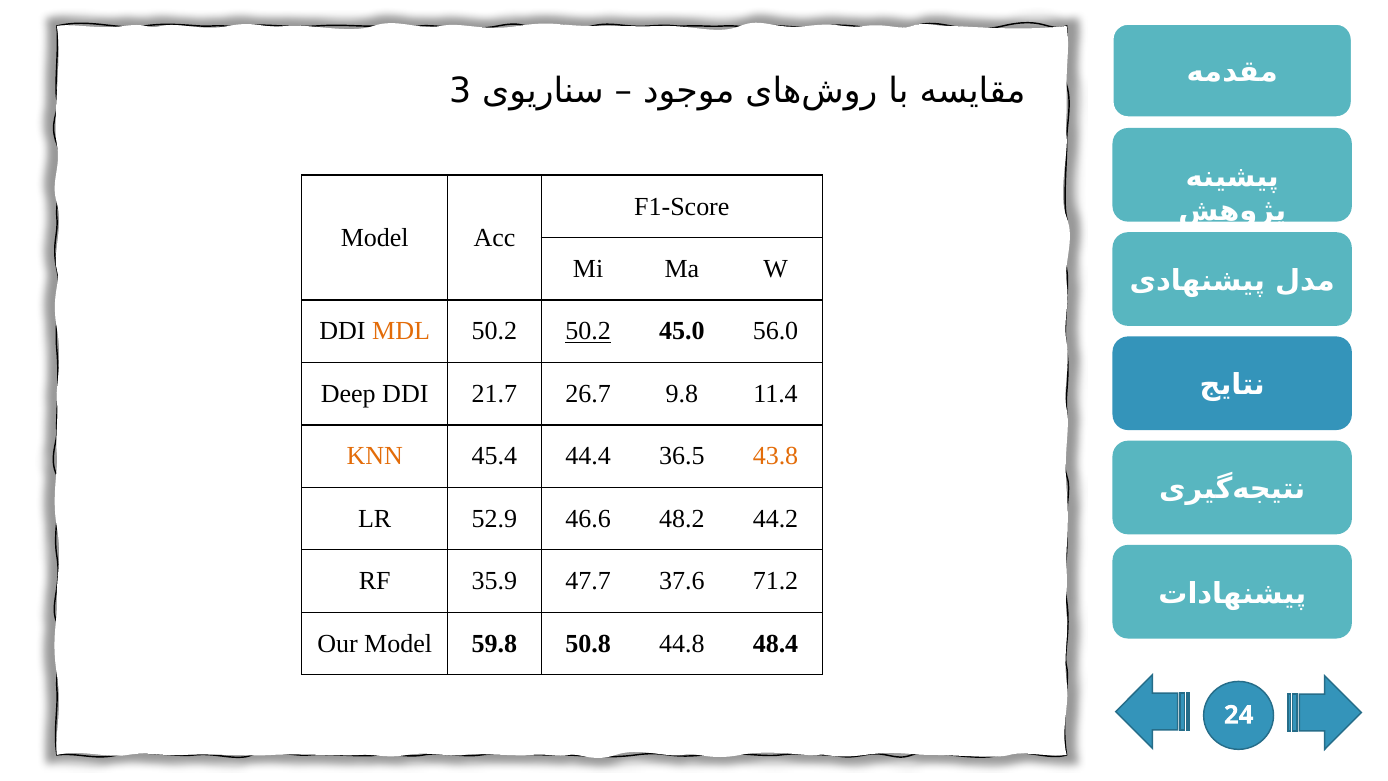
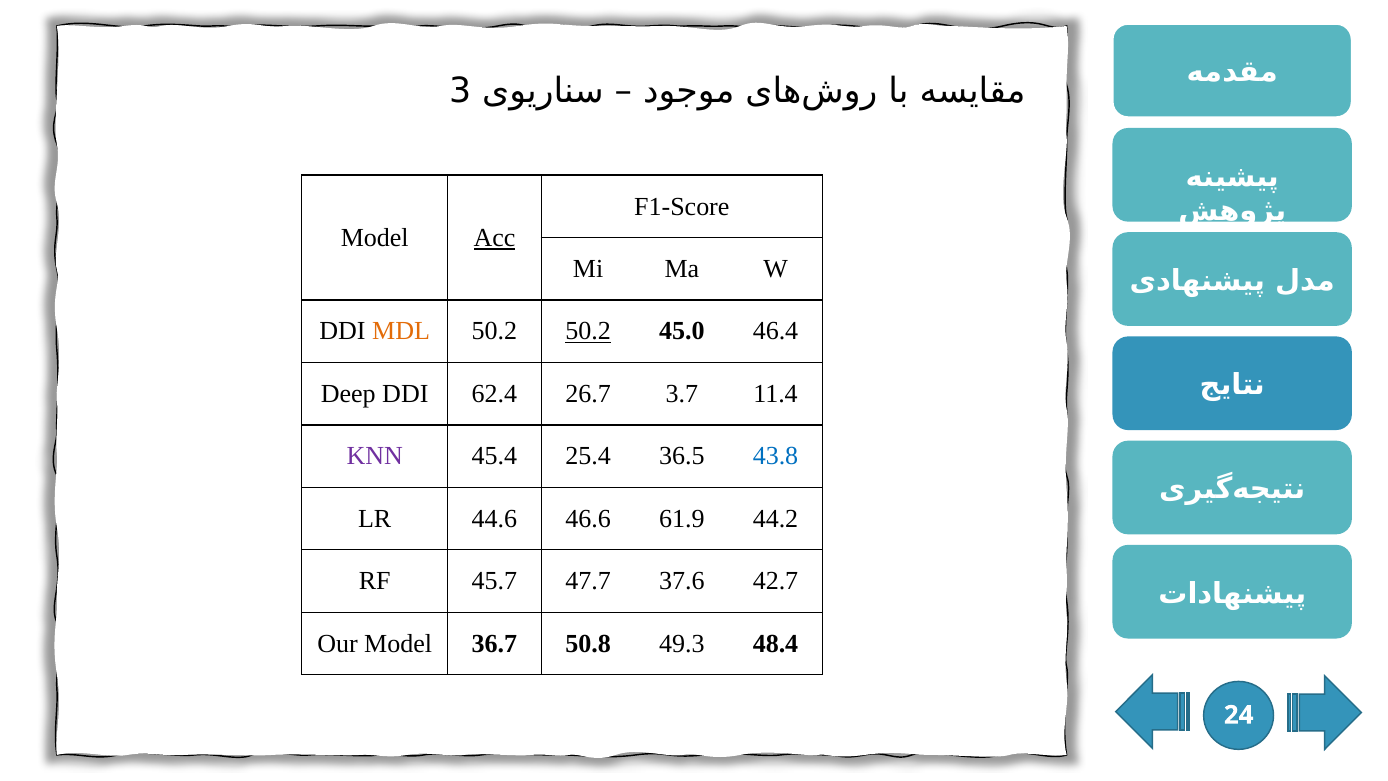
Acc underline: none -> present (494, 238)
56.0: 56.0 -> 46.4 (776, 331)
21.7: 21.7 -> 62.4 (494, 394)
9.8: 9.8 -> 3.7 (682, 394)
KNN colour: orange -> purple (375, 456)
44.4: 44.4 -> 25.4 (588, 456)
43.8 colour: orange -> blue (776, 456)
52.9: 52.9 -> 44.6 (494, 519)
48.2: 48.2 -> 61.9 (682, 519)
35.9: 35.9 -> 45.7 (494, 581)
71.2: 71.2 -> 42.7 (776, 581)
59.8: 59.8 -> 36.7 (494, 644)
44.8: 44.8 -> 49.3 (682, 644)
